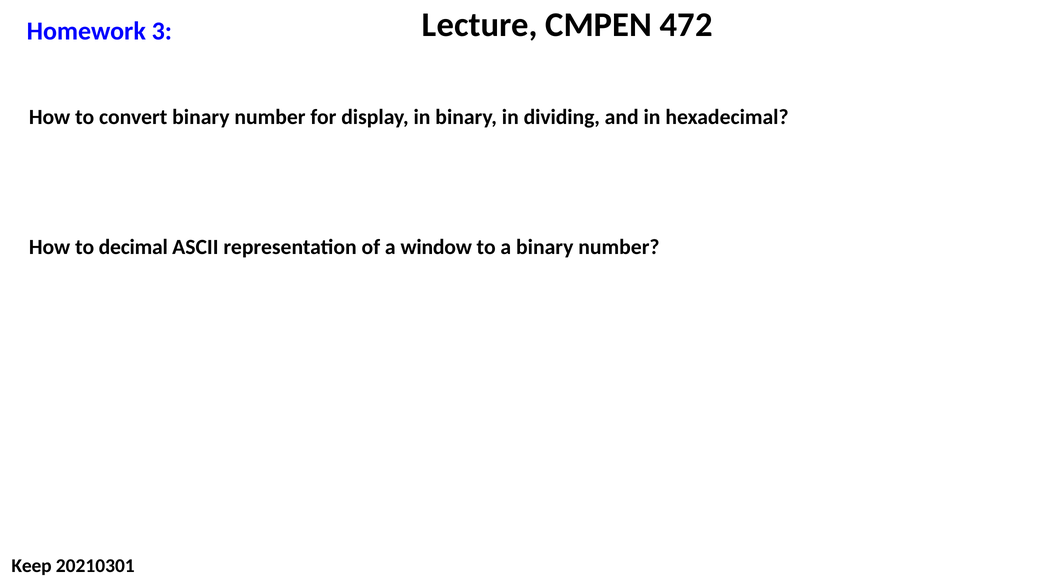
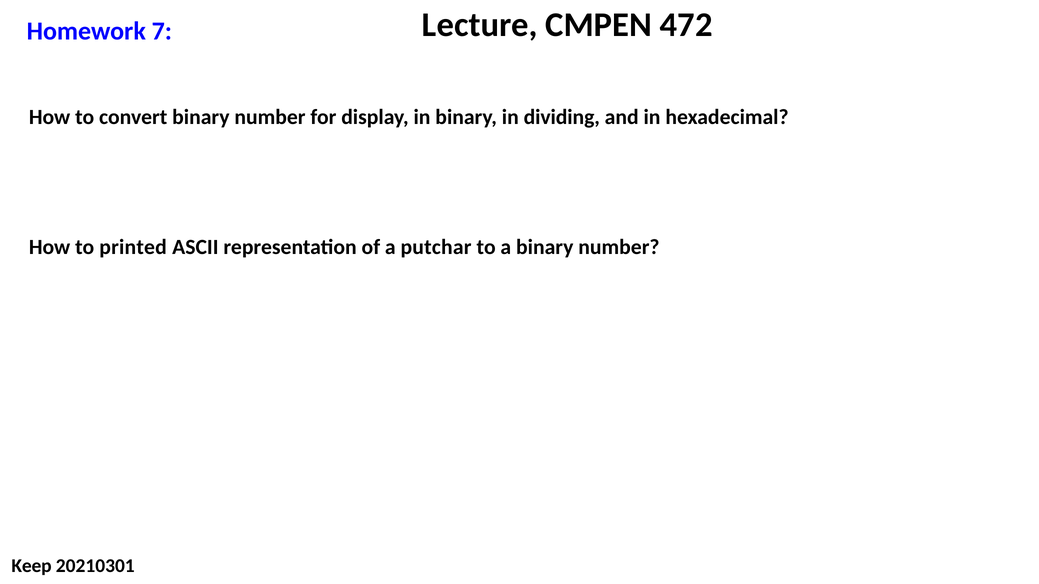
3: 3 -> 7 (162, 31)
decimal: decimal -> printed (133, 247)
window: window -> putchar (436, 247)
